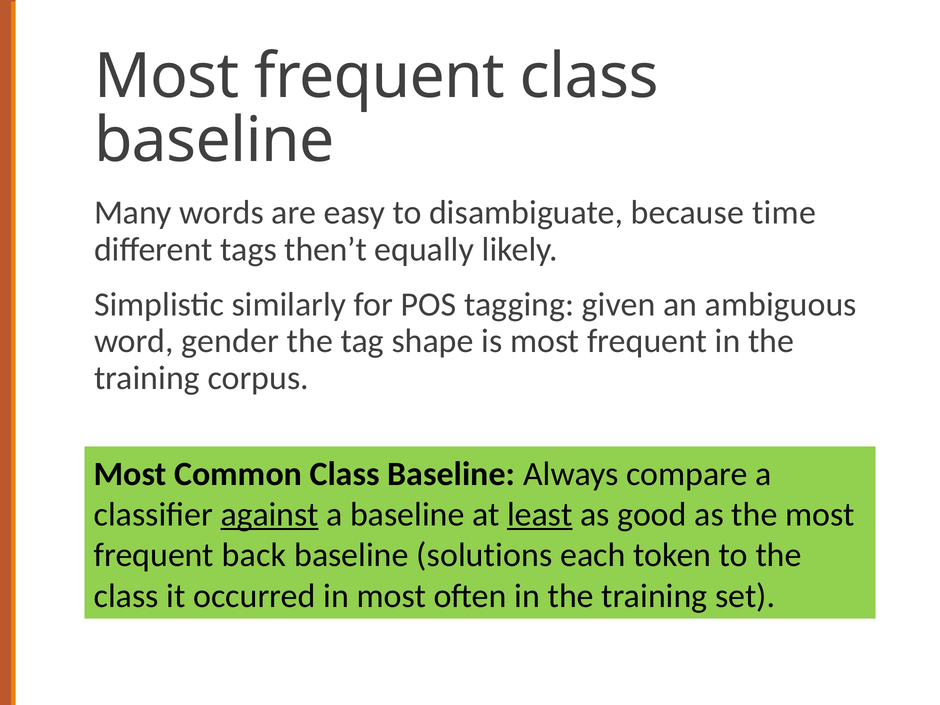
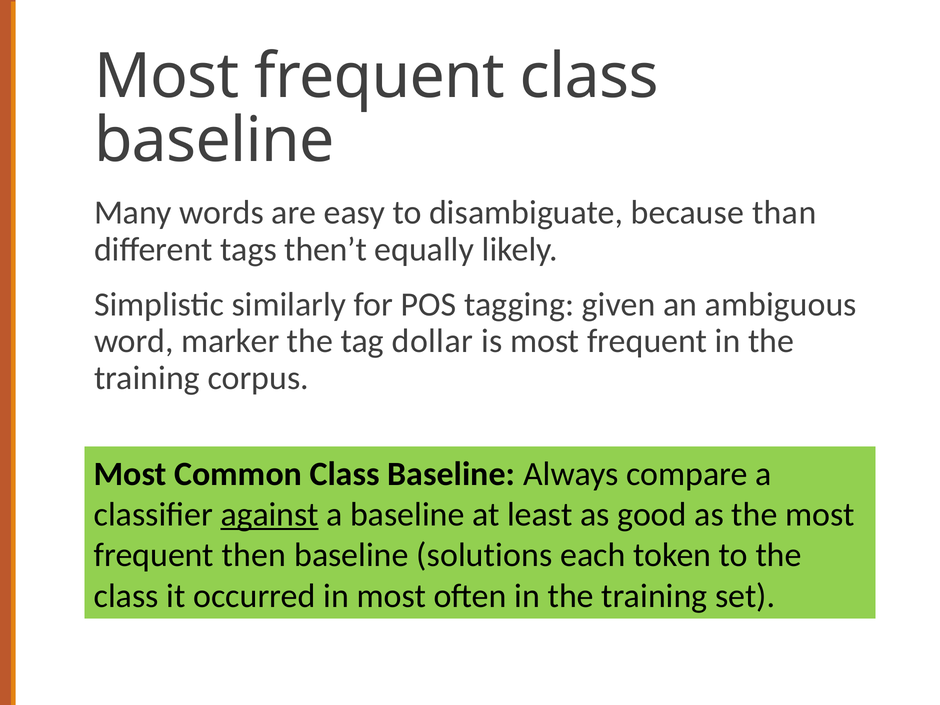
time: time -> than (784, 213)
gender: gender -> marker (230, 341)
shape: shape -> dollar (432, 341)
least underline: present -> none (540, 515)
back: back -> then (254, 555)
